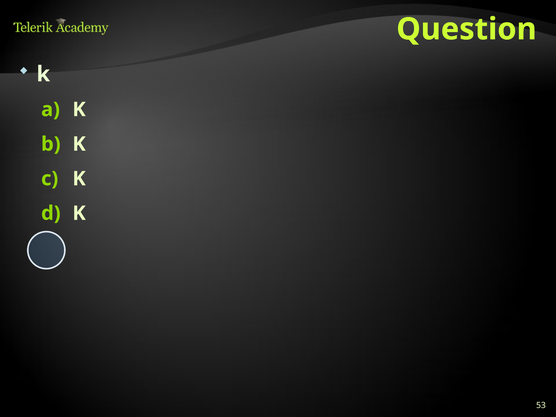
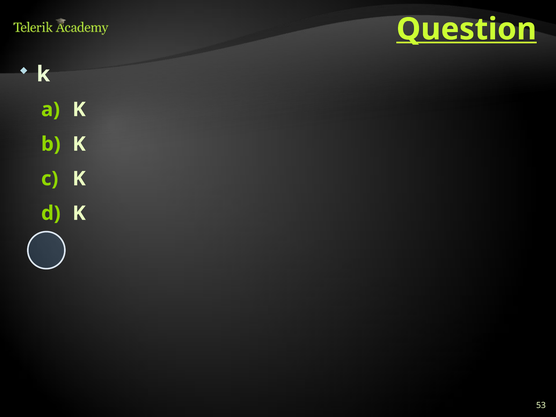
Question underline: none -> present (466, 29)
